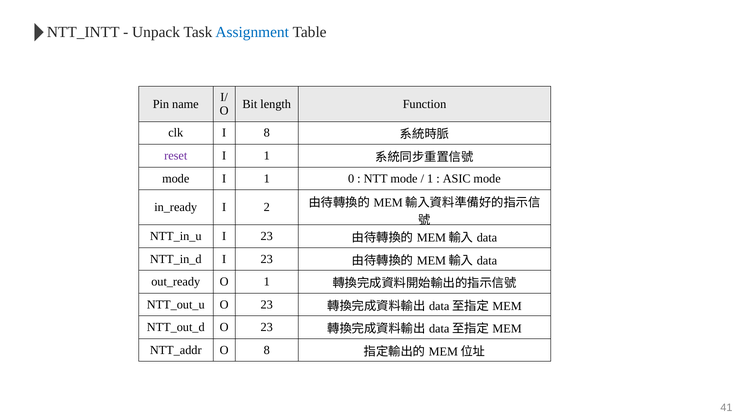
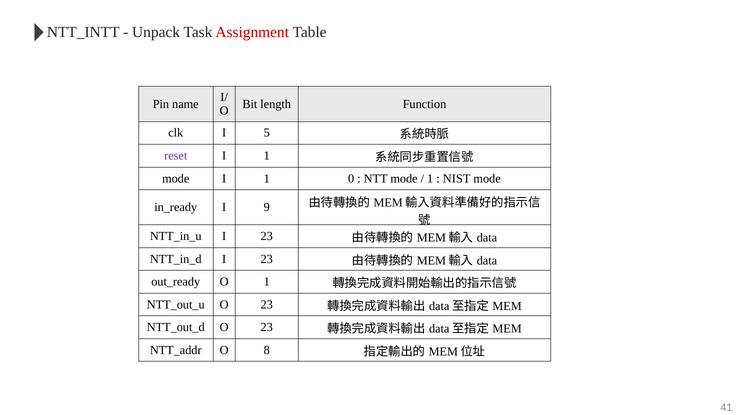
Assignment colour: blue -> red (252, 32)
I 8: 8 -> 5 (267, 133)
ASIC: ASIC -> NIST (457, 179)
2: 2 -> 9 (267, 207)
